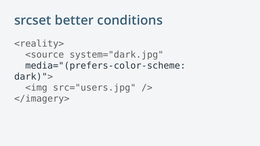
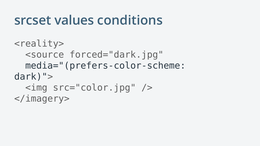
better: better -> values (74, 20)
system="dark.jpg: system="dark.jpg -> forced="dark.jpg (117, 55)
src="users.jpg: src="users.jpg -> src="color.jpg (94, 88)
